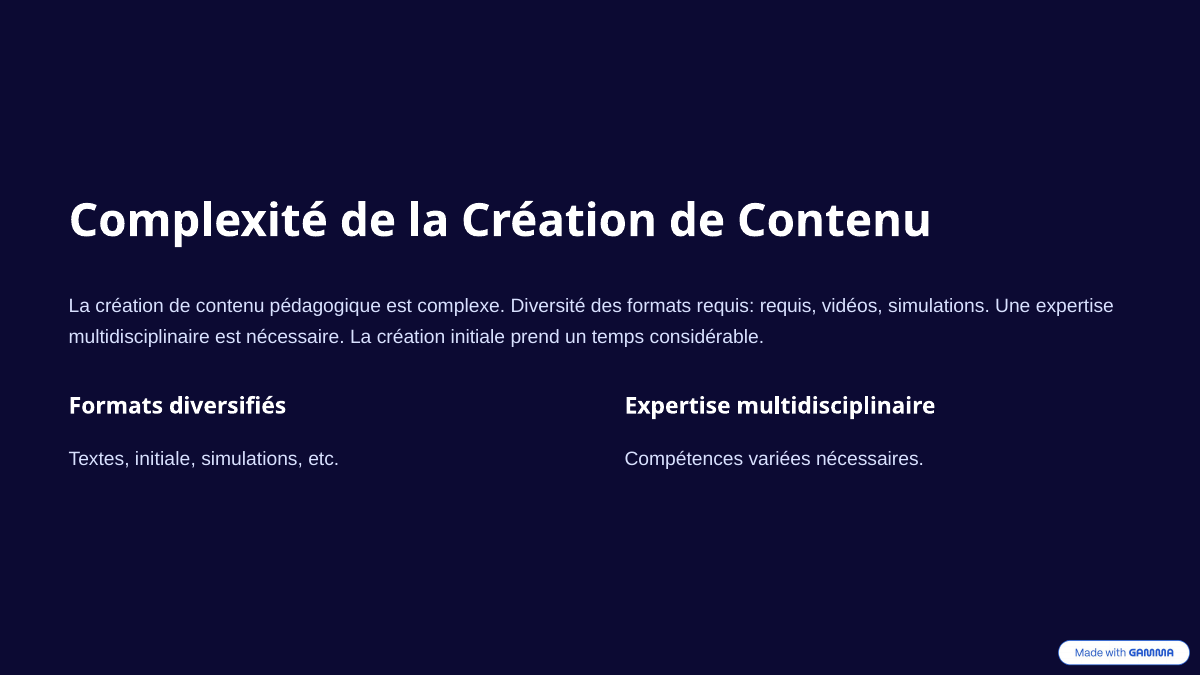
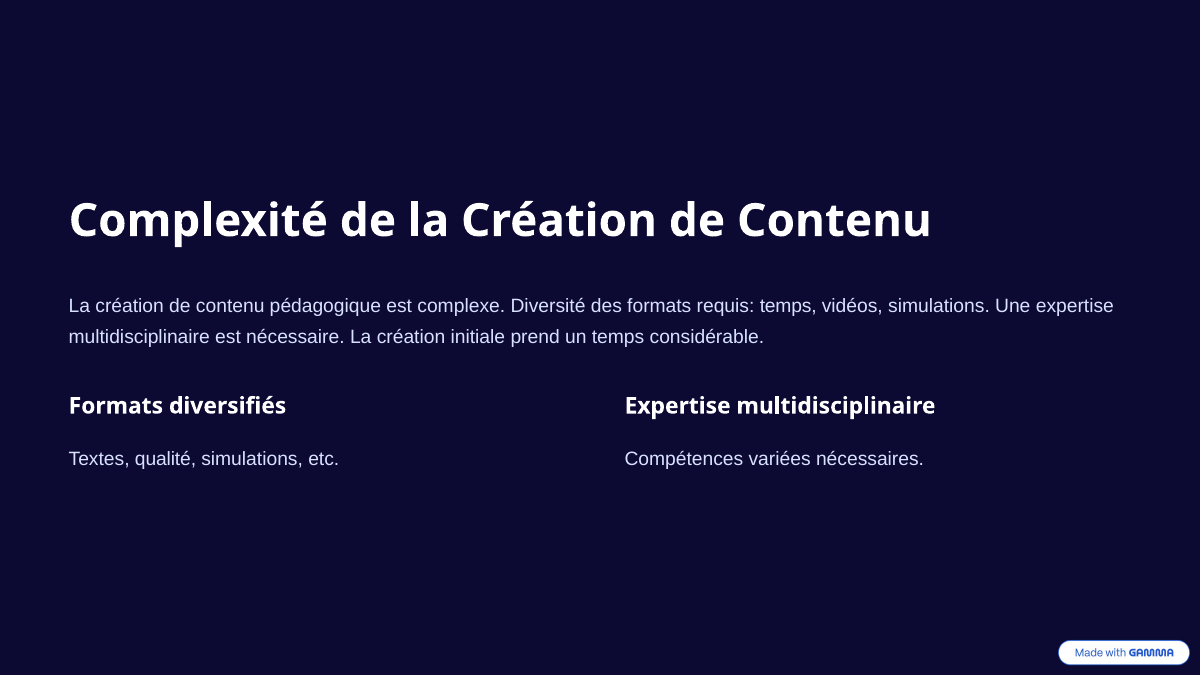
requis requis: requis -> temps (788, 306)
Textes initiale: initiale -> qualité (166, 459)
